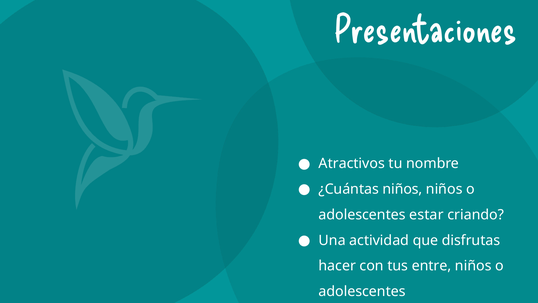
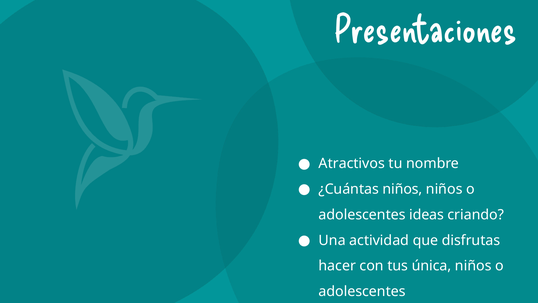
estar: estar -> ideas (427, 214)
entre: entre -> única (432, 266)
